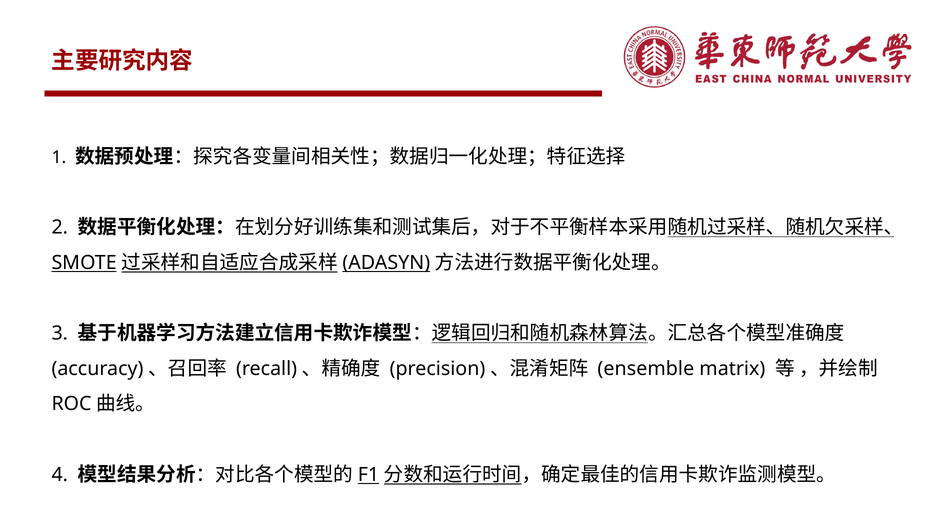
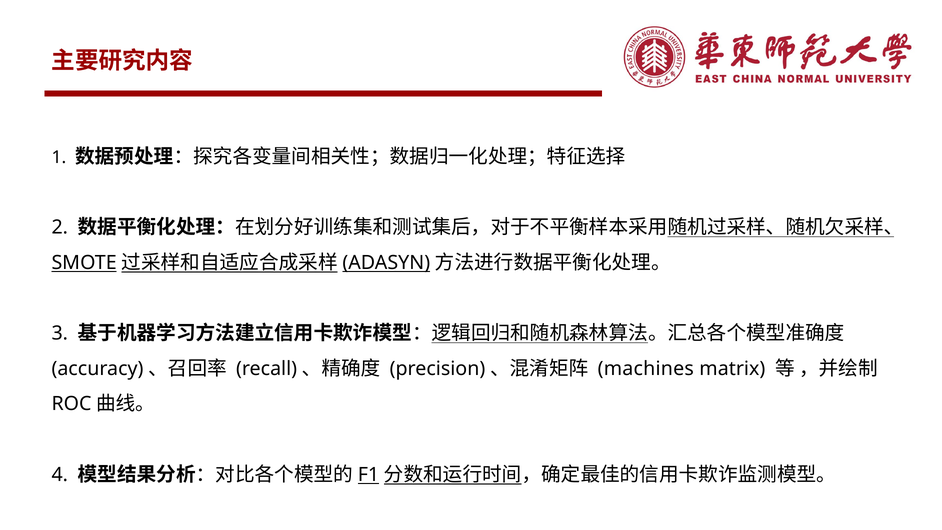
ensemble: ensemble -> machines (646, 369)
